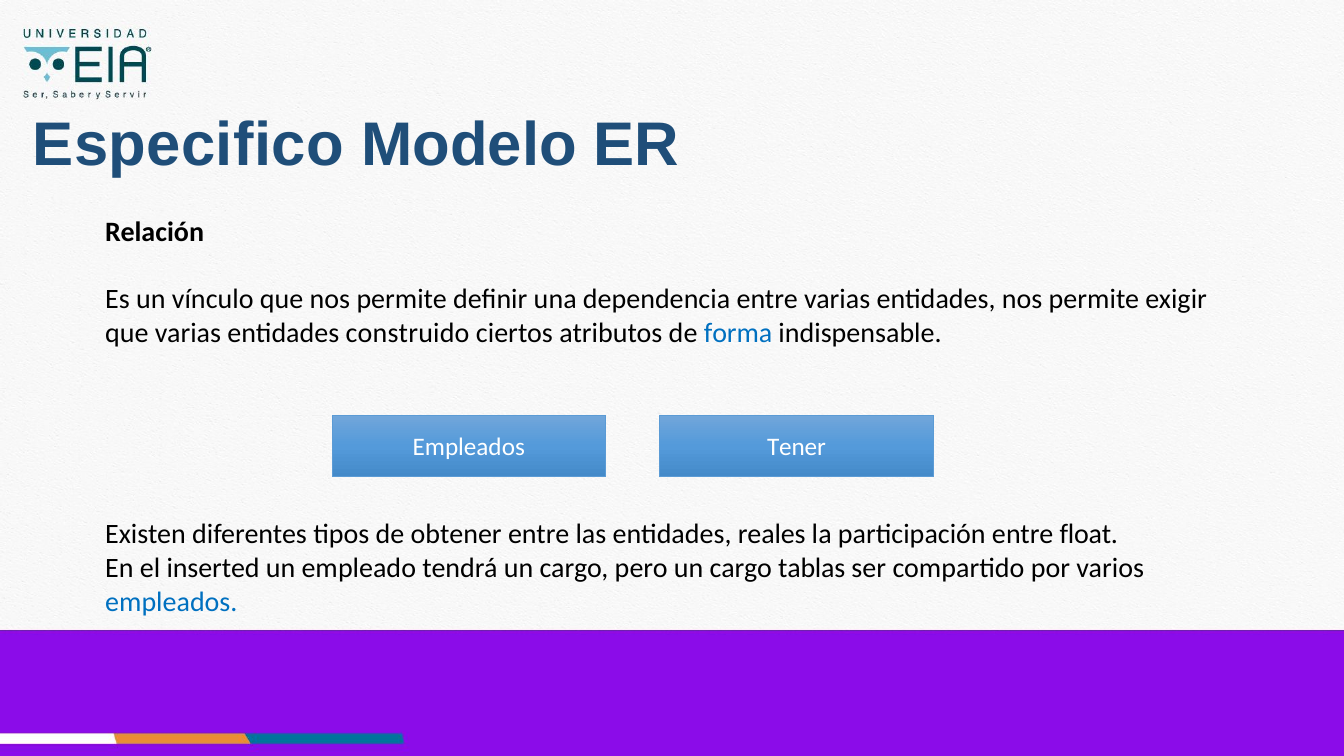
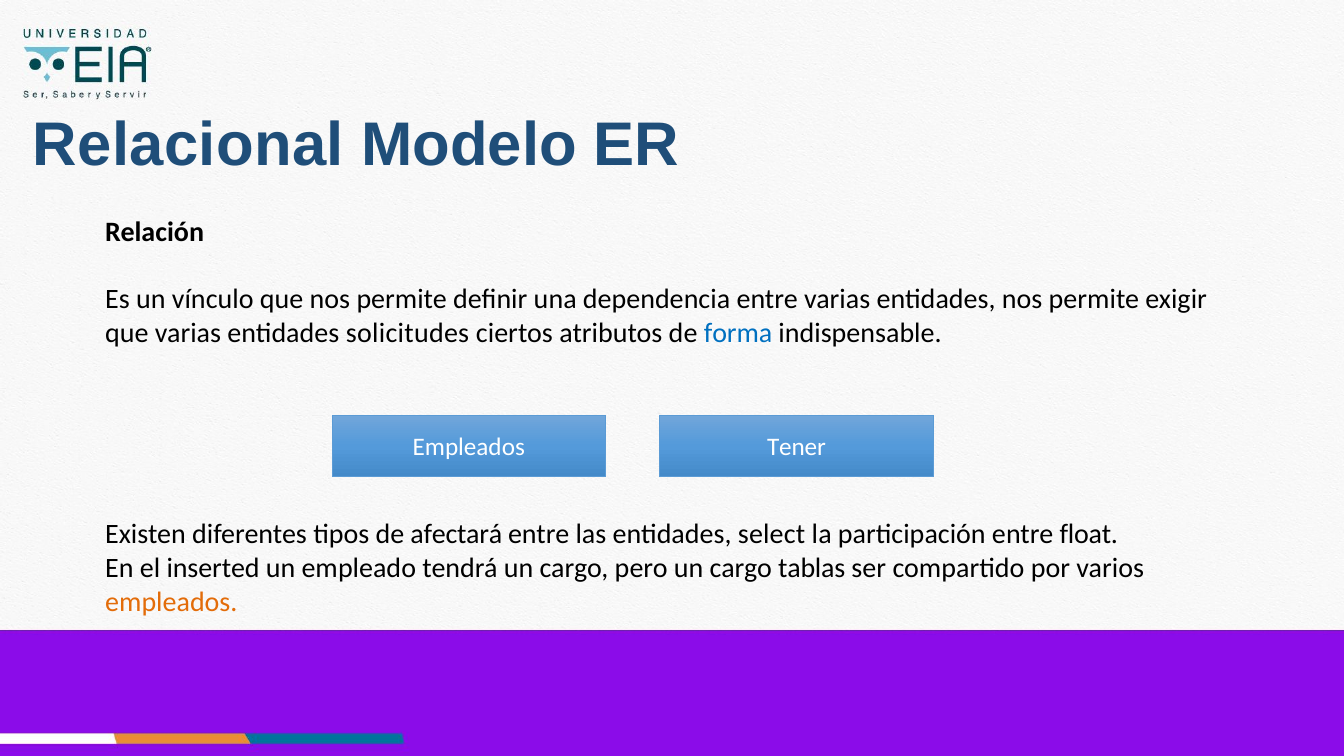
Especifico: Especifico -> Relacional (188, 145)
construido: construido -> solicitudes (408, 333)
obtener: obtener -> afectará (456, 535)
reales: reales -> select (772, 535)
empleados colour: blue -> orange (171, 602)
